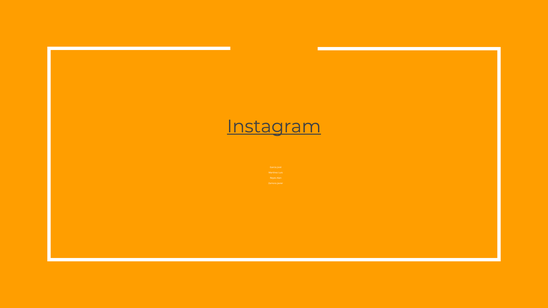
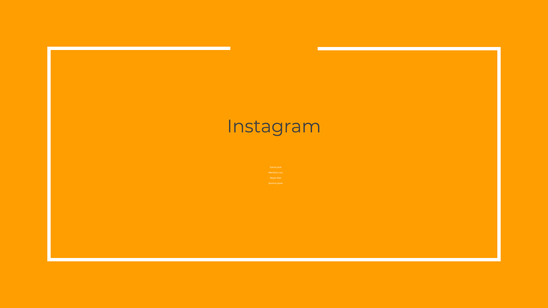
Instagram underline: present -> none (274, 126)
